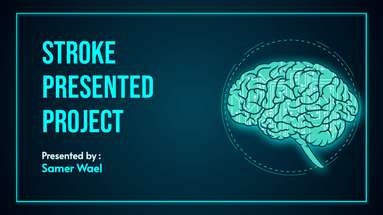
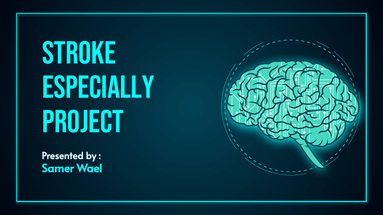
Presented: Presented -> Especially (98, 88)
